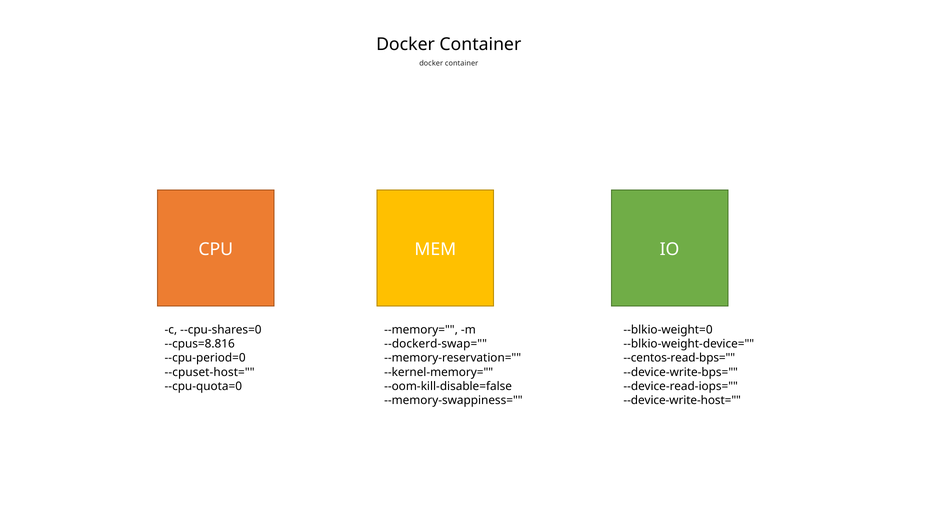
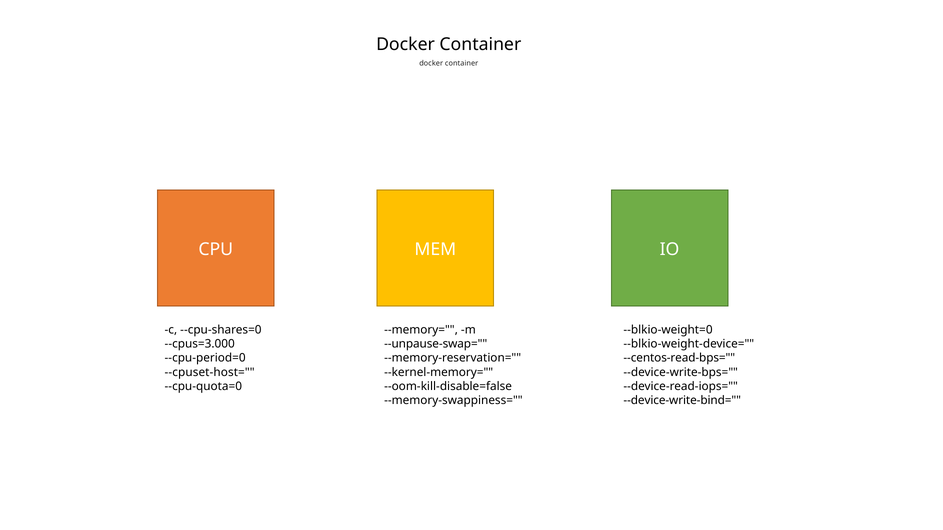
--cpus=8.816: --cpus=8.816 -> --cpus=3.000 (200, 344)
--dockerd-swap=: --dockerd-swap= -> --unpause-swap= (436, 344)
--device-write-host=: --device-write-host= -> --device-write-bind= (682, 401)
